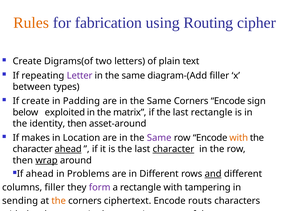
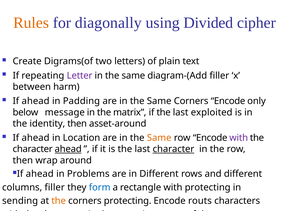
fabrication: fabrication -> diagonally (108, 23)
Routing: Routing -> Divided (208, 23)
types: types -> harm (66, 87)
create: create -> ahead (36, 101)
sign: sign -> only (257, 101)
exploited: exploited -> message (65, 113)
last rectangle: rectangle -> exploited (212, 113)
makes: makes -> ahead (36, 138)
Same colour: purple -> orange (159, 138)
with colour: orange -> purple (239, 138)
wrap underline: present -> none (46, 161)
and underline: present -> none (213, 174)
form colour: purple -> blue (100, 188)
with tampering: tampering -> protecting (208, 188)
corners ciphertext: ciphertext -> protecting (128, 201)
